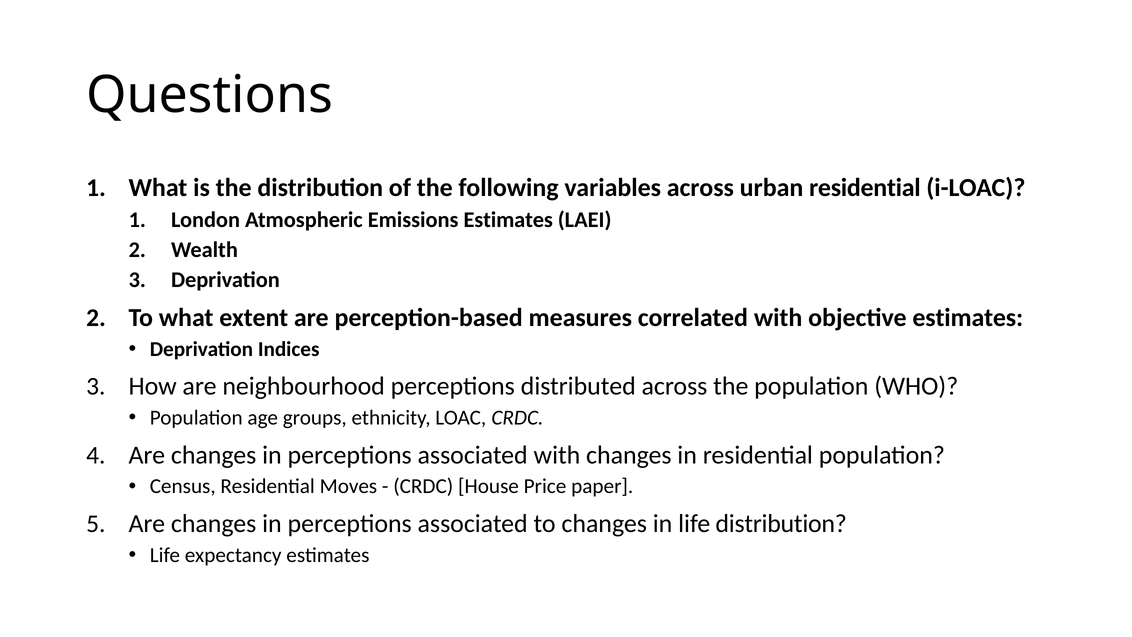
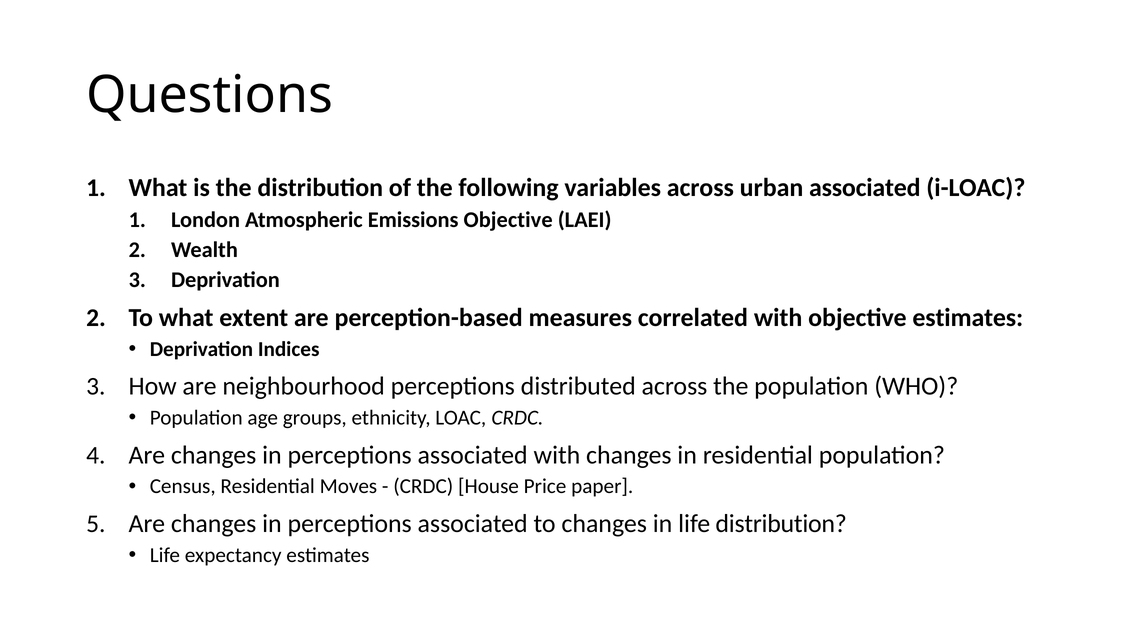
urban residential: residential -> associated (865, 188)
Emissions Estimates: Estimates -> Objective (508, 220)
